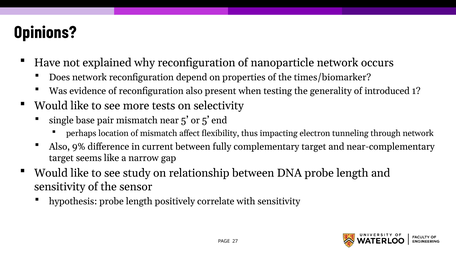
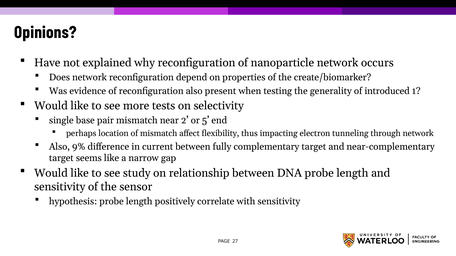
times/biomarker: times/biomarker -> create/biomarker (333, 77)
near 5: 5 -> 2 (185, 121)
